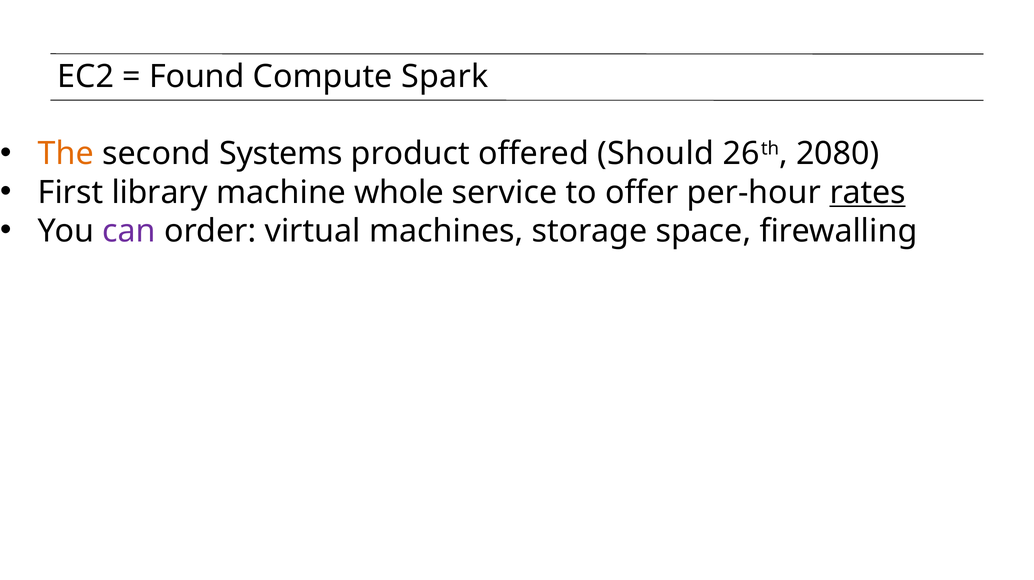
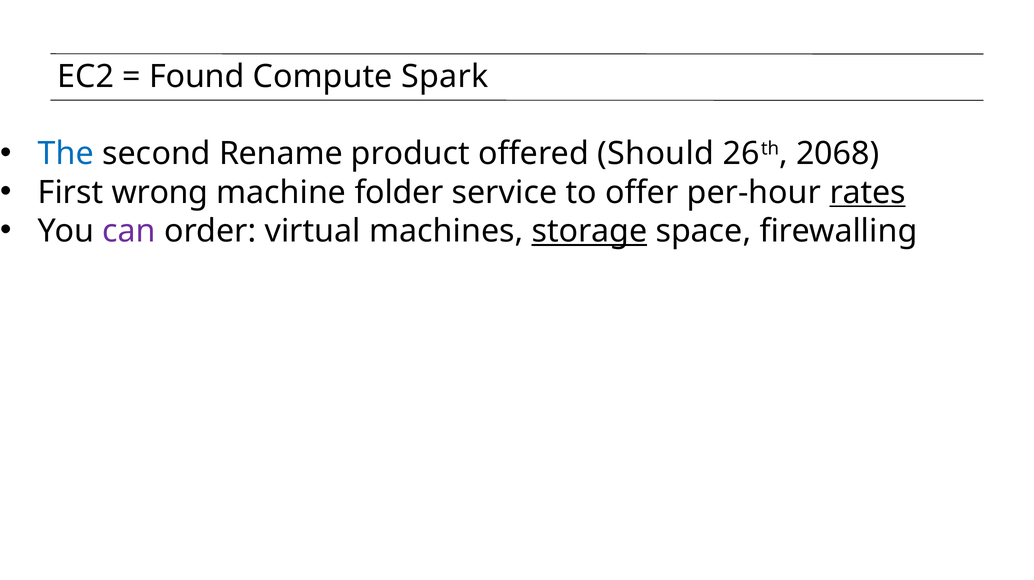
The colour: orange -> blue (66, 154)
Systems: Systems -> Rename (281, 154)
2080: 2080 -> 2068 (838, 154)
library: library -> wrong (160, 193)
whole: whole -> folder (399, 193)
storage underline: none -> present (589, 231)
